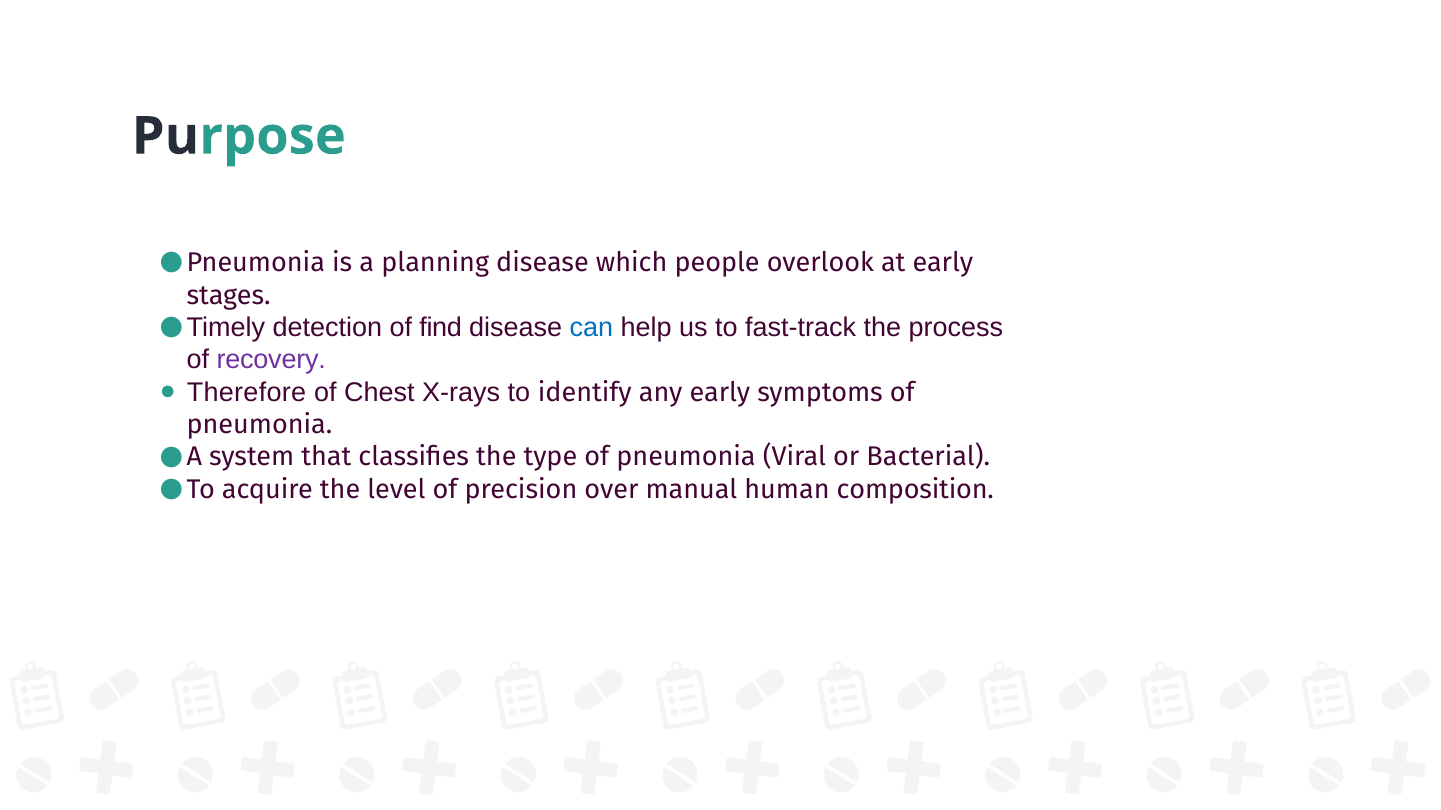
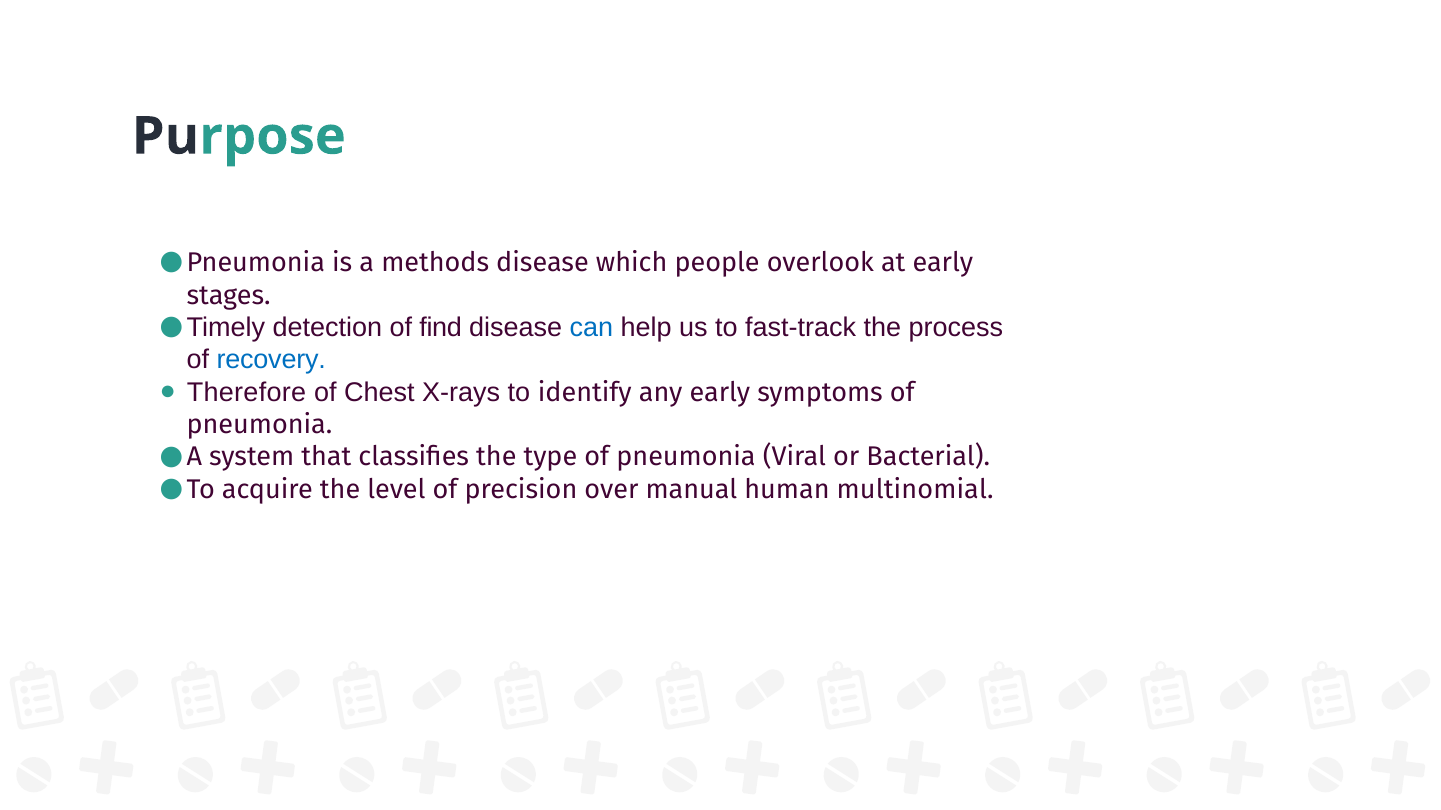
planning: planning -> methods (435, 263)
recovery colour: purple -> blue (271, 360)
composition: composition -> multinomial (915, 490)
